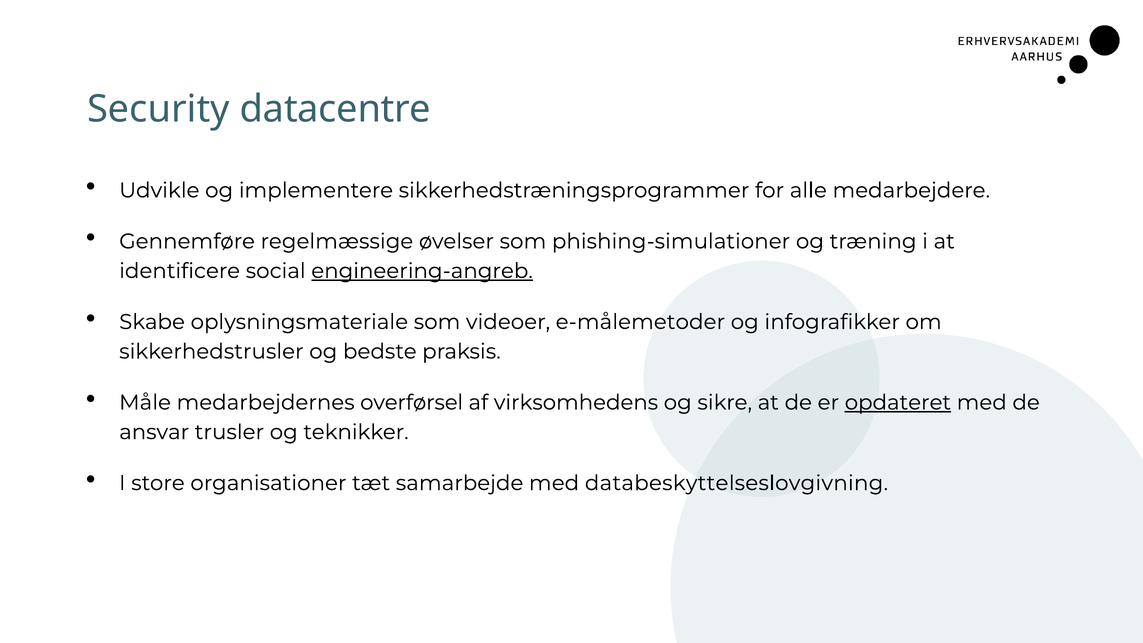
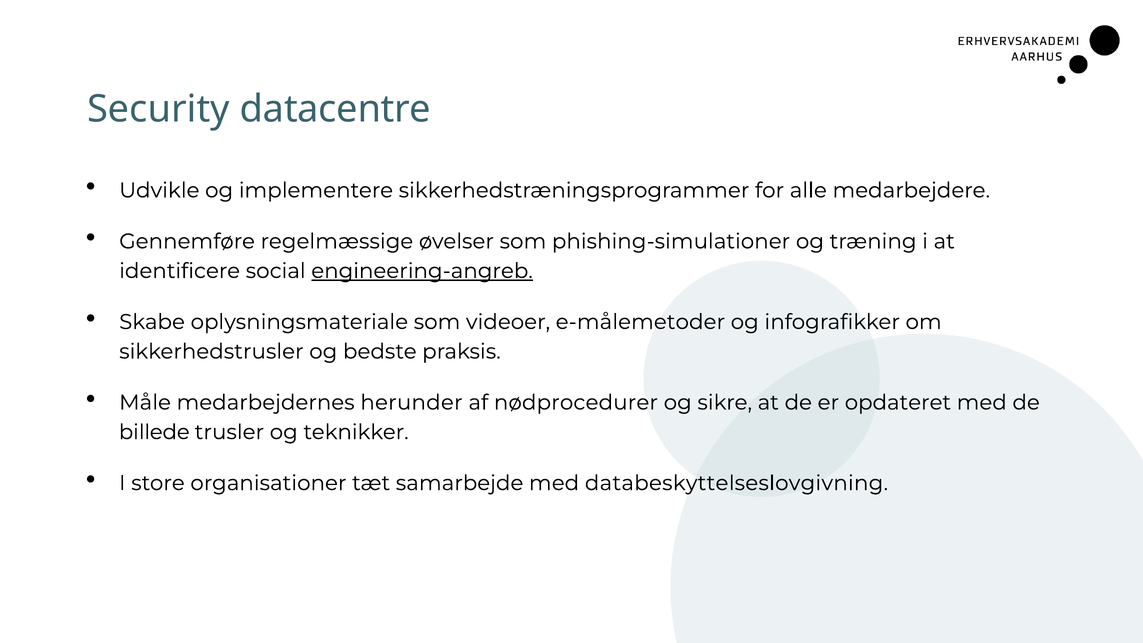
overførsel: overførsel -> herunder (411, 402)
virksomhedens: virksomhedens -> nødprocedurer (576, 402)
opdateret underline: present -> none (898, 402)
ansvar: ansvar -> billede (154, 432)
